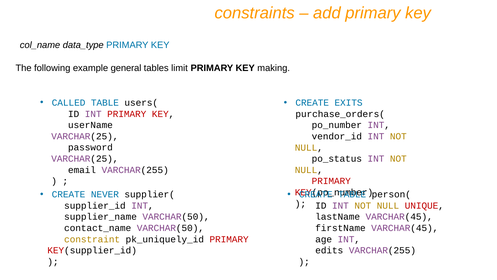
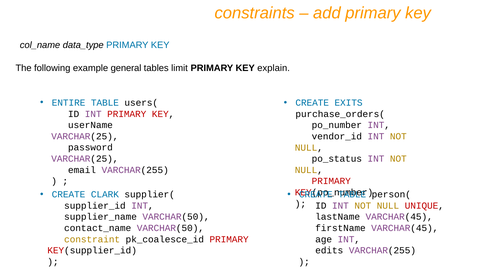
making: making -> explain (274, 68)
CALLED: CALLED -> ENTIRE (69, 103)
NEVER: NEVER -> CLARK (105, 194)
pk_uniquely_id: pk_uniquely_id -> pk_coalesce_id (165, 239)
